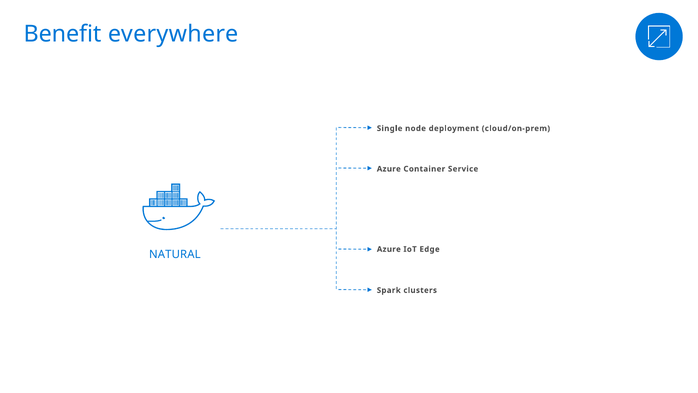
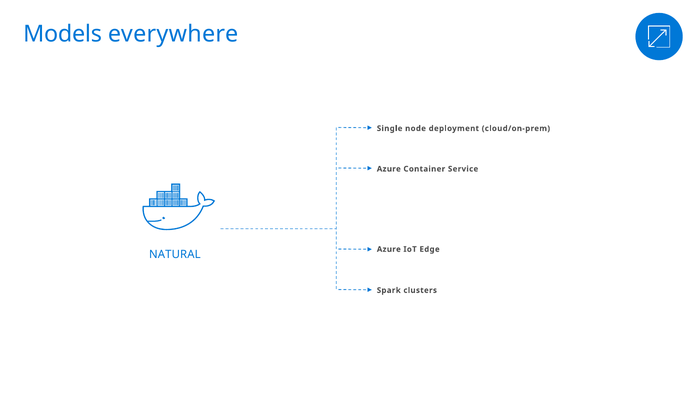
Benefit: Benefit -> Models (63, 34)
